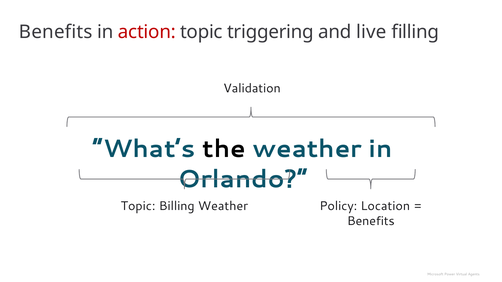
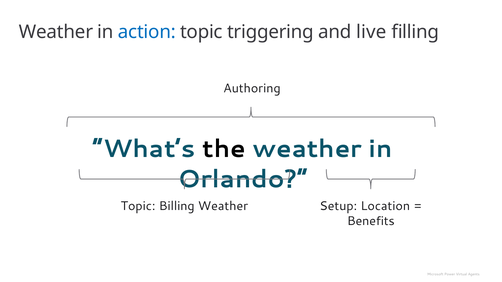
Benefits: Benefits -> Weather (56, 32)
action colour: red -> blue (147, 32)
Validation: Validation -> Authoring (252, 88)
Policy: Policy -> Setup (338, 206)
